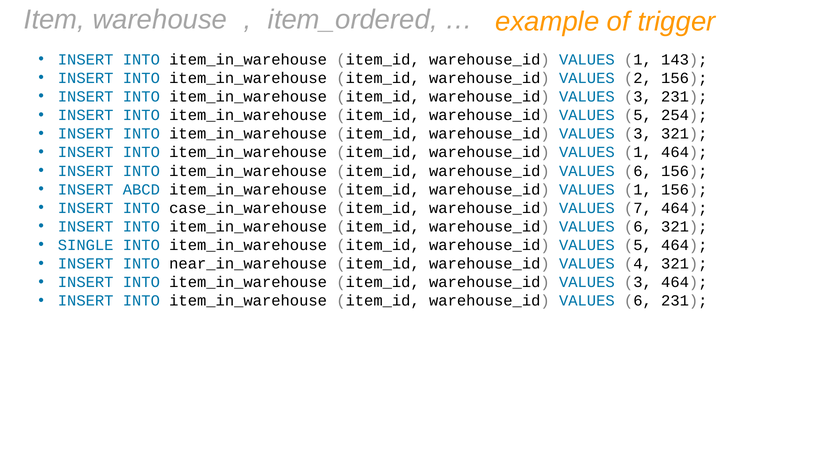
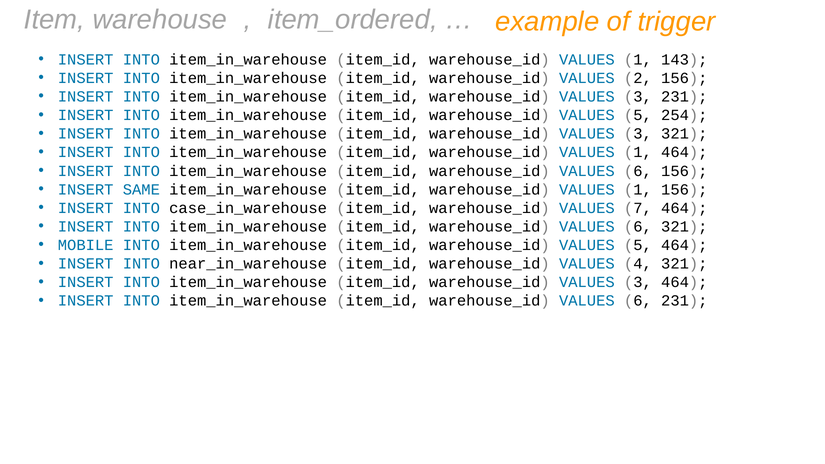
ABCD: ABCD -> SAME (141, 190)
SINGLE: SINGLE -> MOBILE (86, 245)
